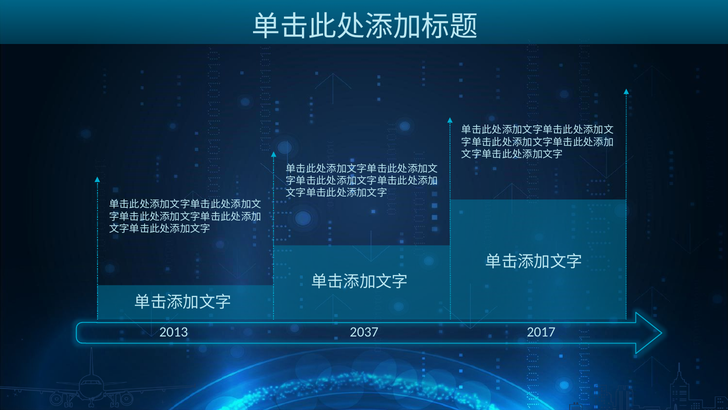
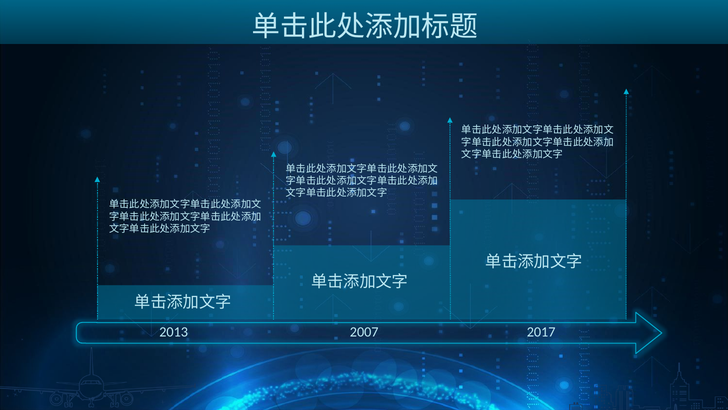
2037: 2037 -> 2007 (364, 332)
